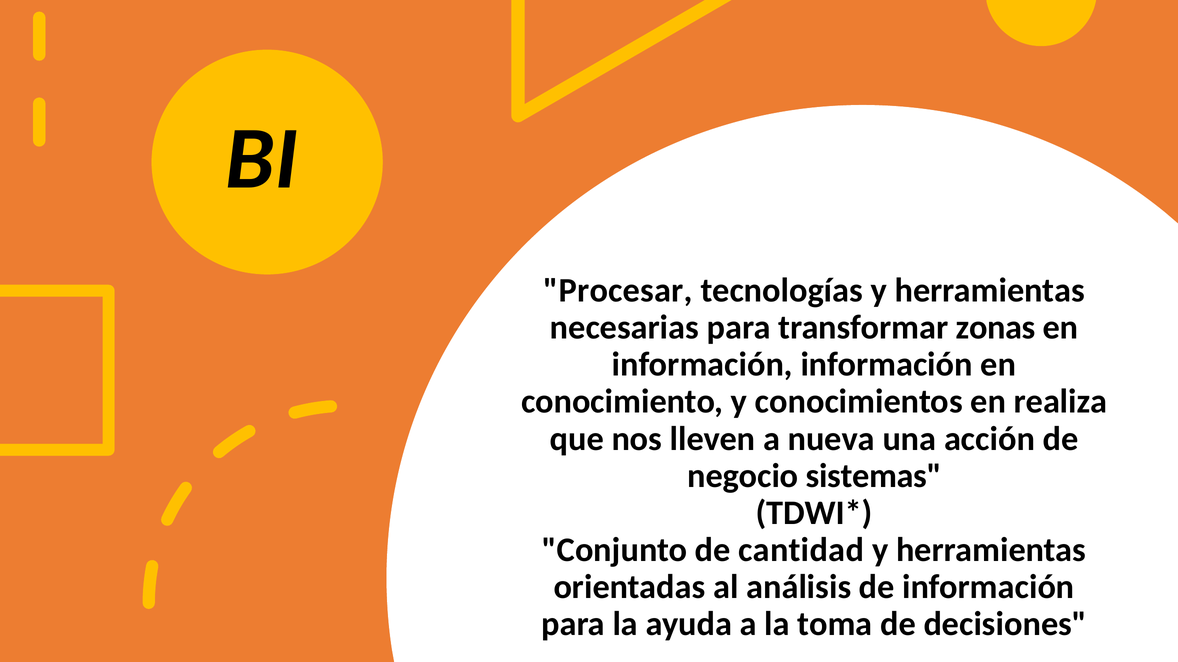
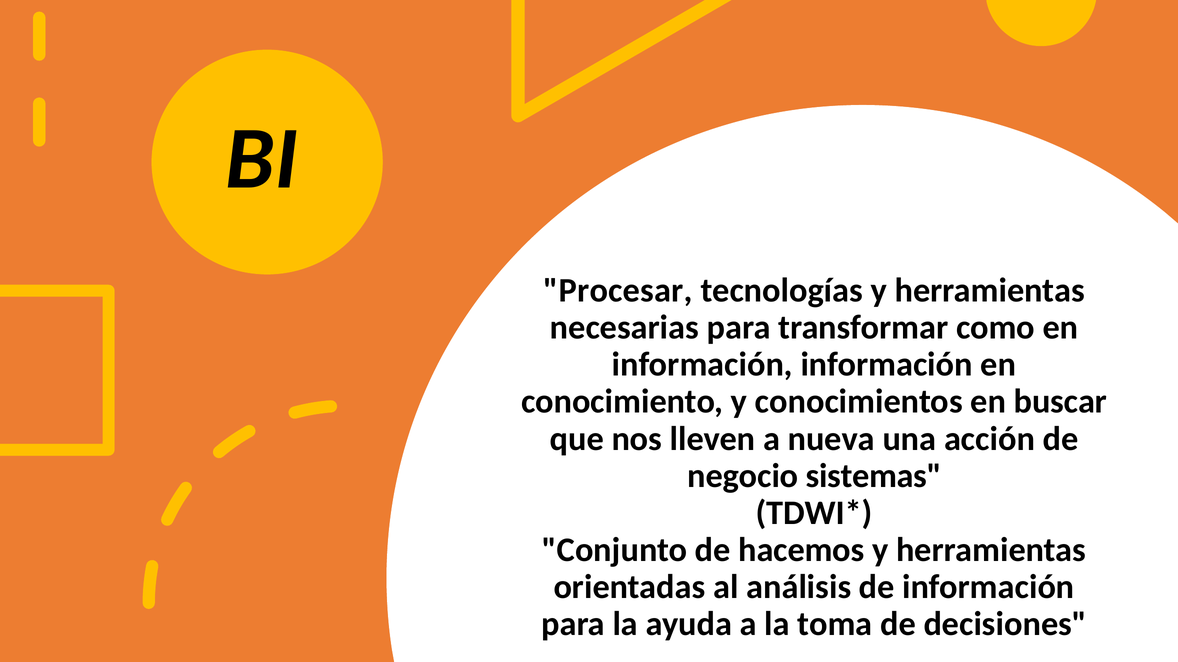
zonas: zonas -> como (996, 328)
realiza: realiza -> buscar (1060, 402)
cantidad: cantidad -> hacemos (801, 550)
